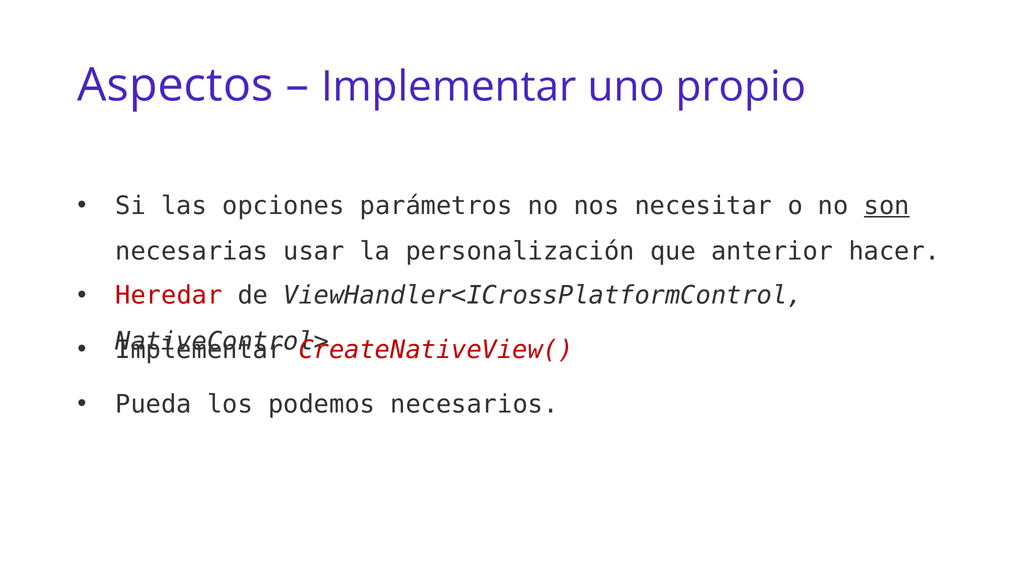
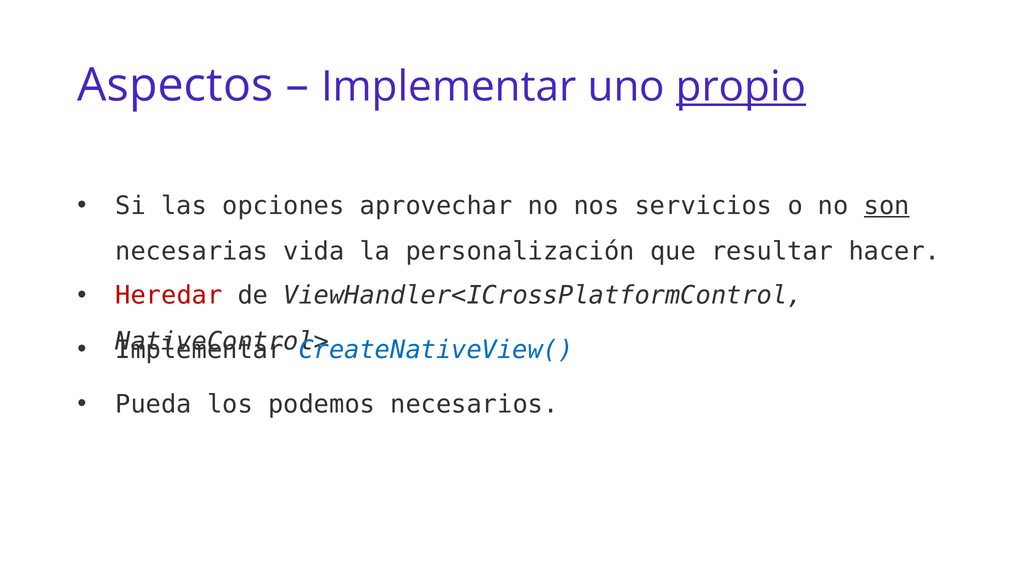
propio underline: none -> present (741, 87)
parámetros: parámetros -> aprovechar (436, 206)
necesitar: necesitar -> servicios (703, 206)
usar: usar -> vida (314, 251)
anterior: anterior -> resultar (772, 251)
CreateNativeView( colour: red -> blue (436, 350)
